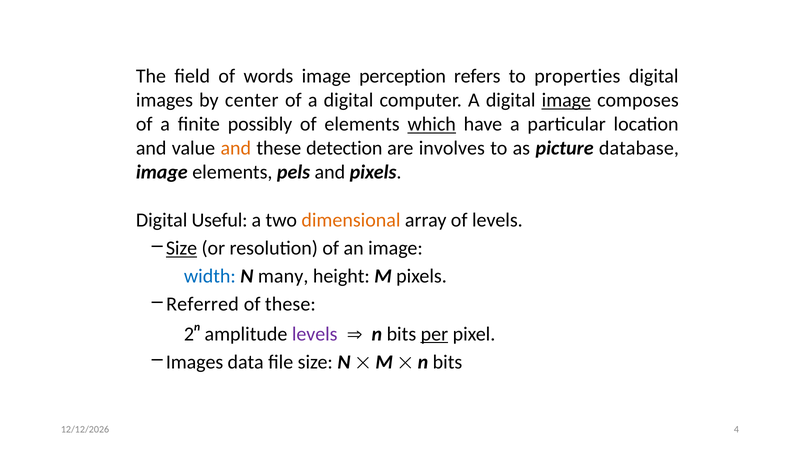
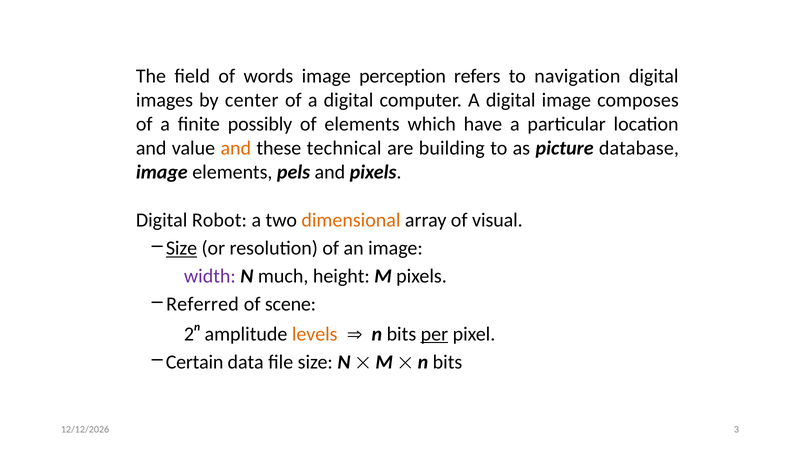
properties: properties -> navigation (577, 76)
image underline: present -> none (566, 100)
which underline: present -> none (432, 124)
detection: detection -> technical (344, 148)
involves: involves -> building (452, 148)
Useful: Useful -> Robot (219, 220)
of levels: levels -> visual (497, 220)
width colour: blue -> purple (210, 276)
many: many -> much (283, 276)
of these: these -> scene (291, 304)
levels colour: purple -> orange (315, 334)
Images: Images -> Certain (195, 362)
4: 4 -> 3 (737, 430)
